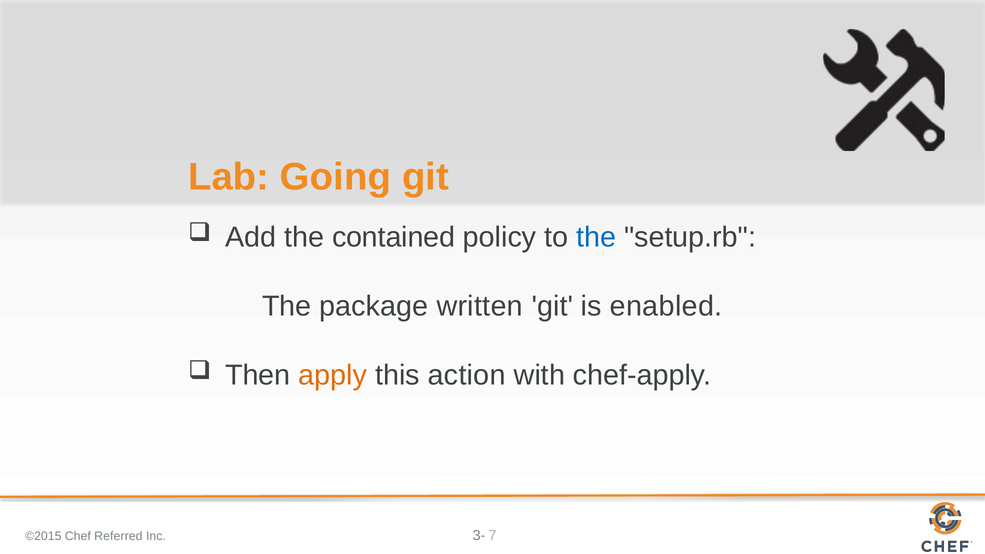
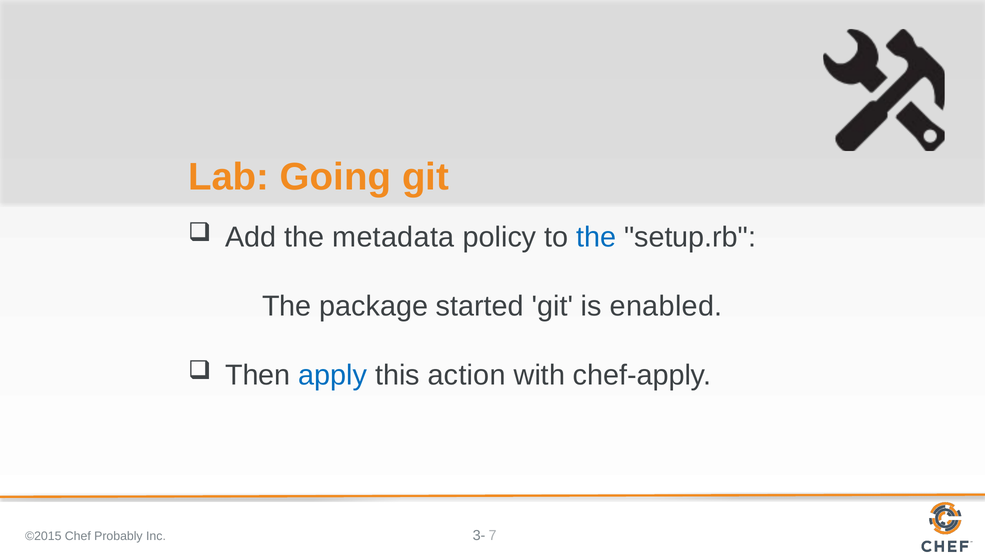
contained: contained -> metadata (393, 237)
written: written -> started (480, 306)
apply colour: orange -> blue (333, 375)
Referred: Referred -> Probably (118, 536)
